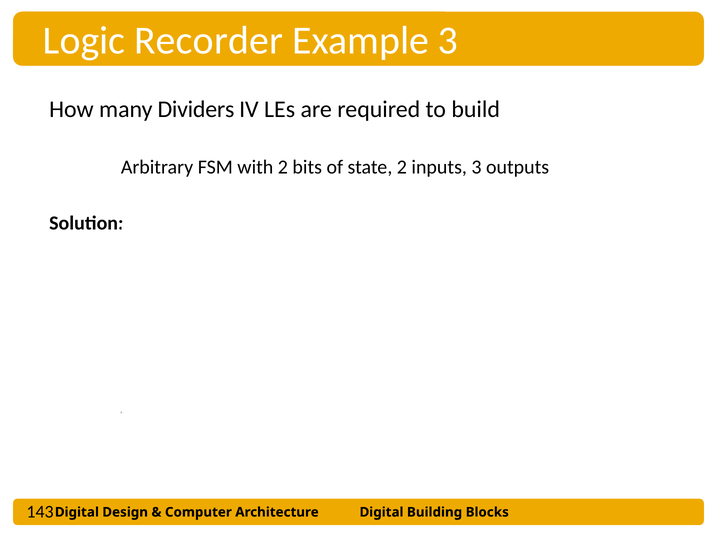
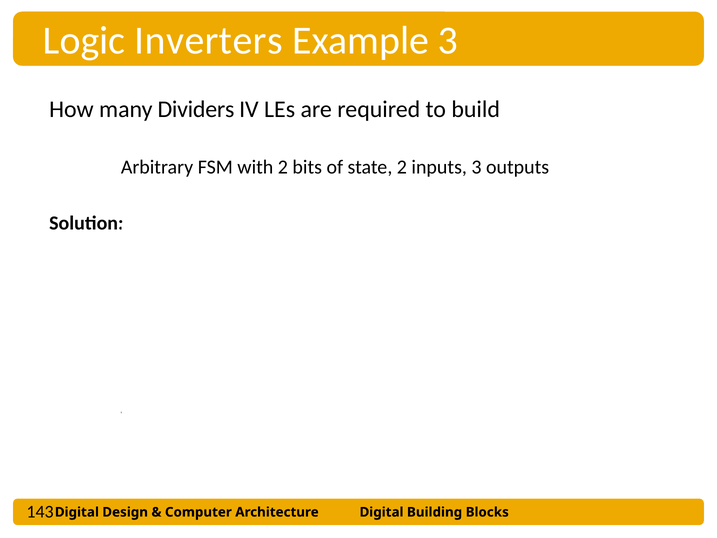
Recorder: Recorder -> Inverters (209, 40)
